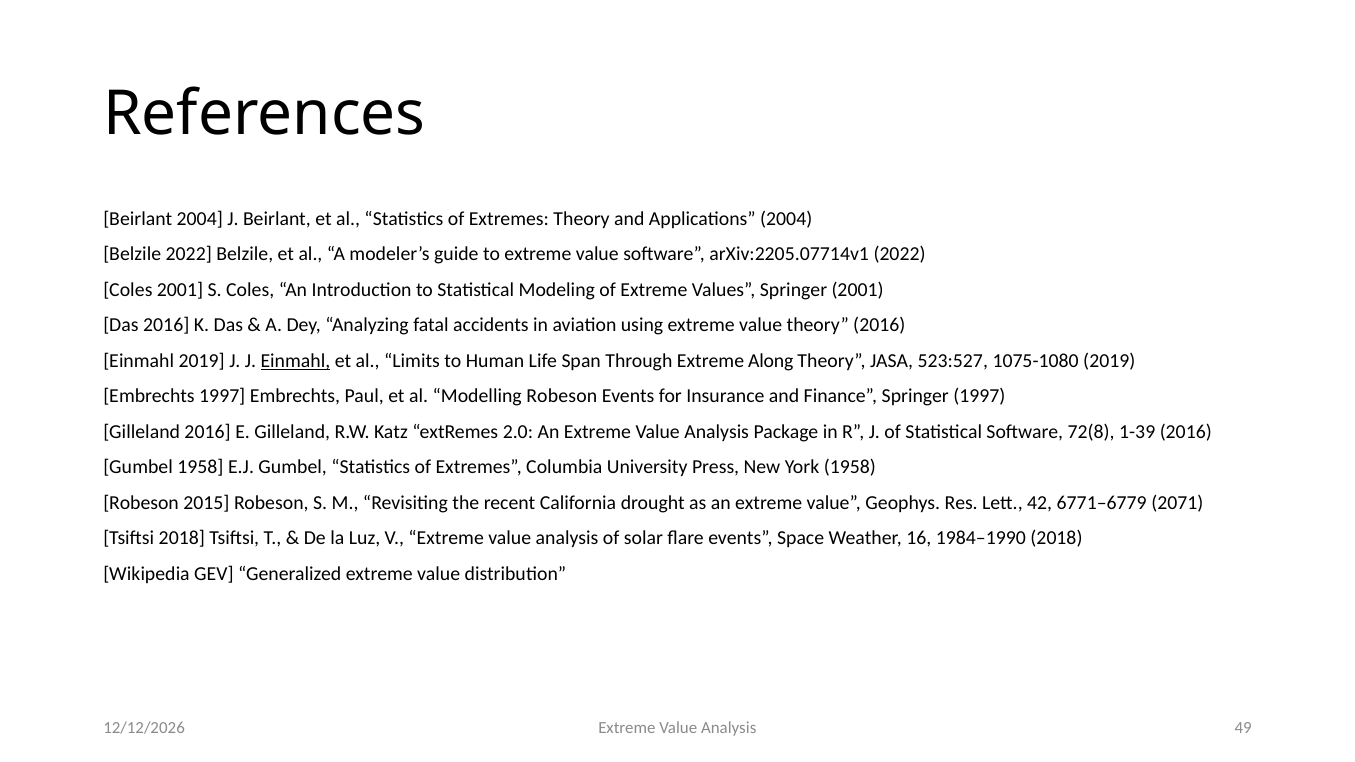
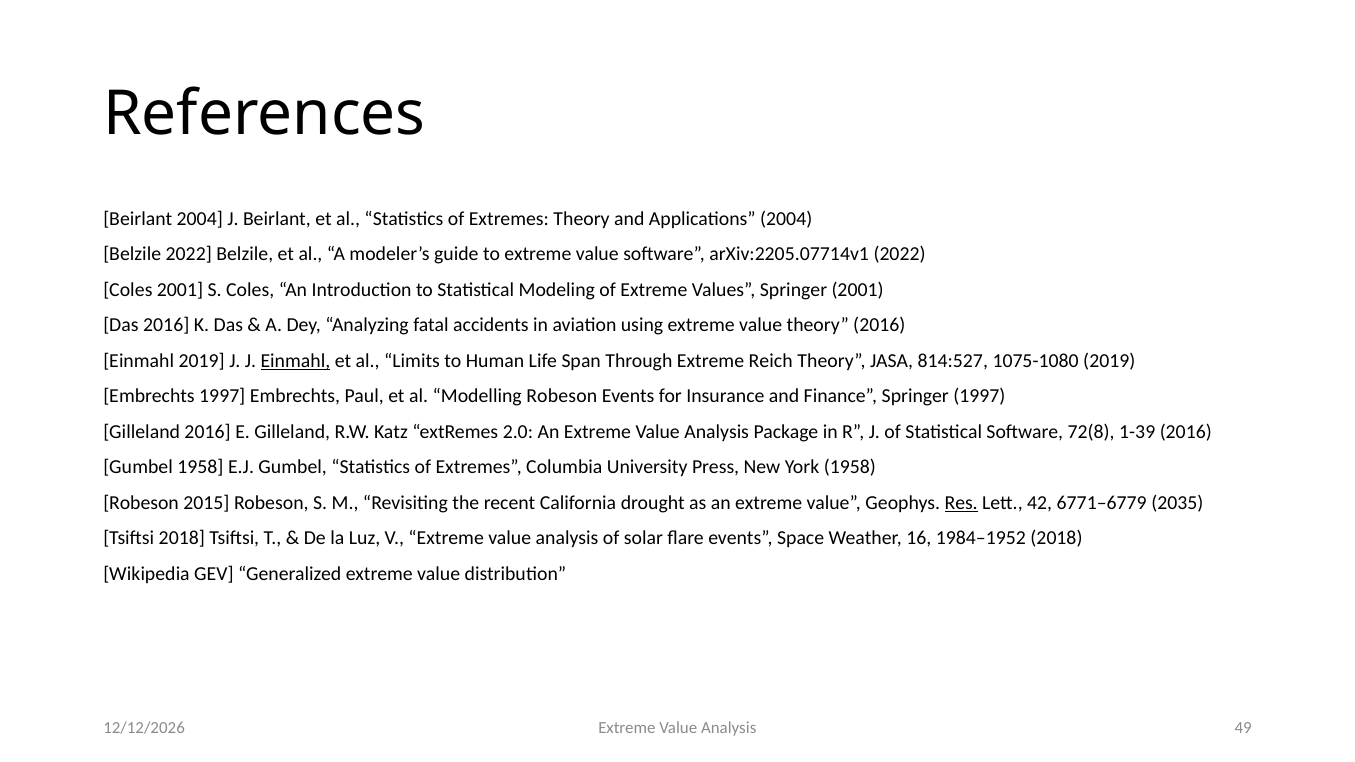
Along: Along -> Reich (771, 361)
523:527: 523:527 -> 814:527 (953, 361)
Res underline: none -> present (961, 503)
2071: 2071 -> 2035 (1177, 503)
1984–1990: 1984–1990 -> 1984–1952 (981, 538)
